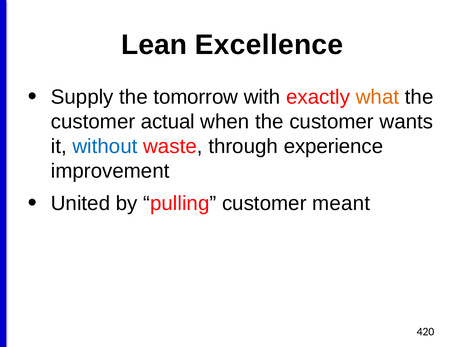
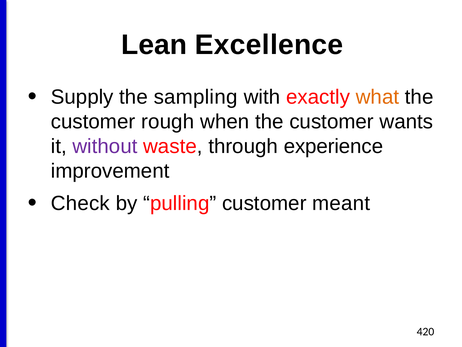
tomorrow: tomorrow -> sampling (196, 97)
actual: actual -> rough (168, 122)
without colour: blue -> purple (105, 146)
United: United -> Check (80, 203)
